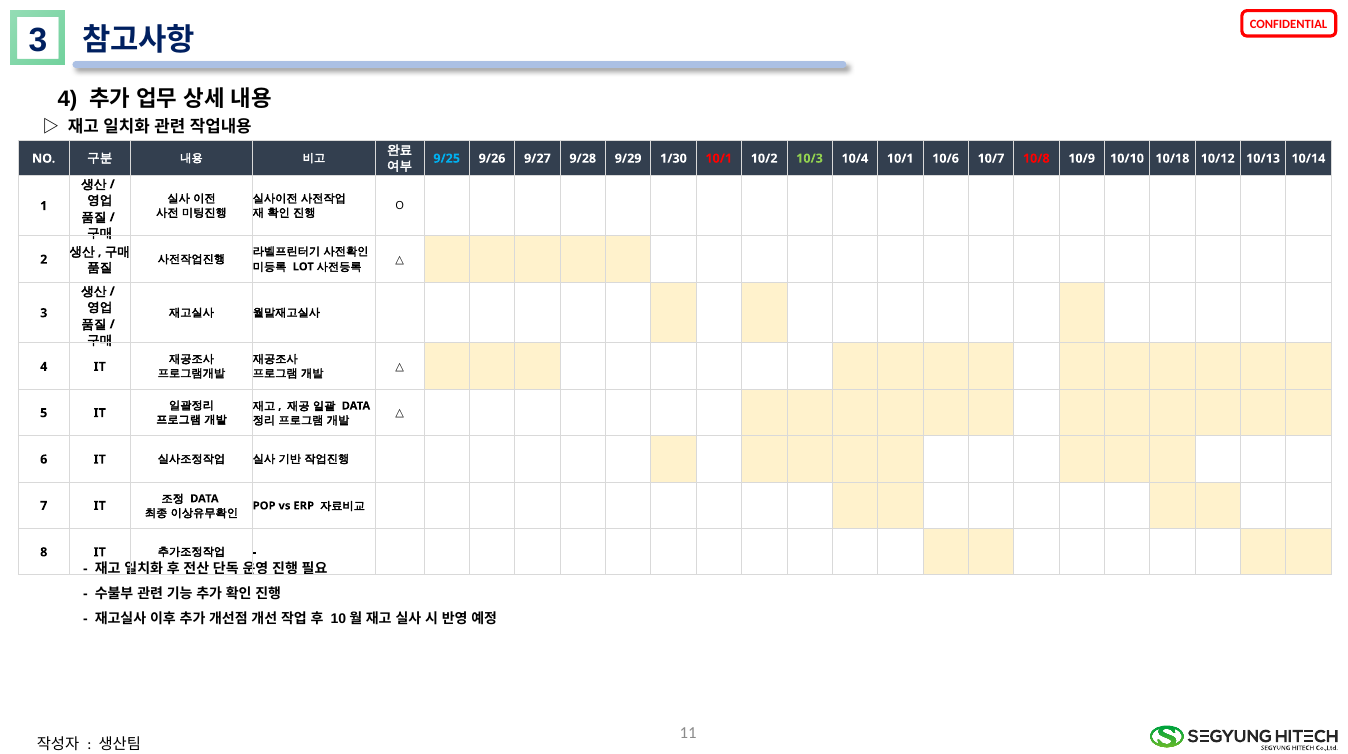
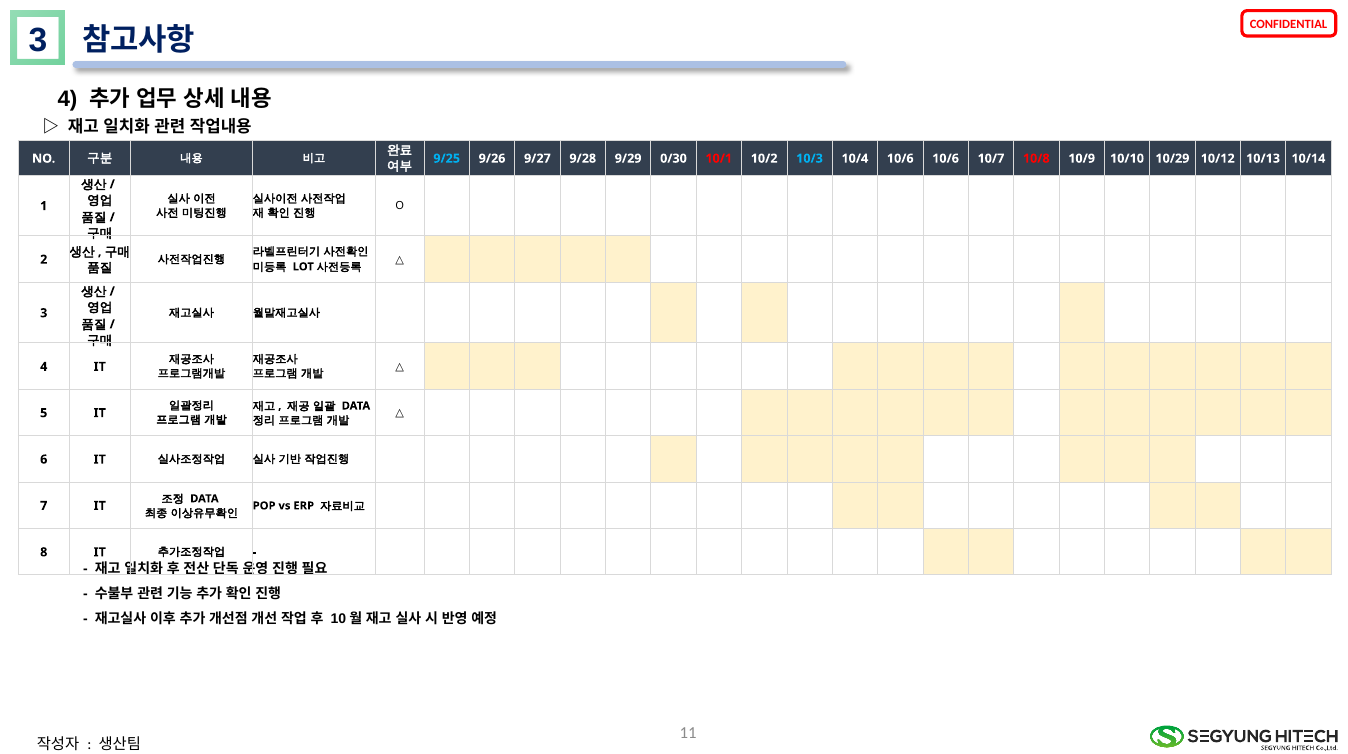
1/30: 1/30 -> 0/30 (673, 158)
10/3 colour: light green -> light blue (810, 158)
10/4 10/1: 10/1 -> 10/6 (900, 158)
10/18: 10/18 -> 10/29 (1172, 158)
